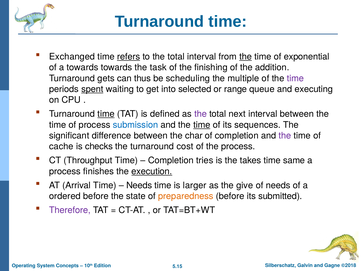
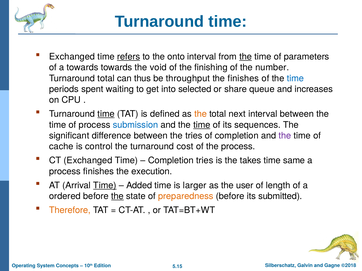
to the total: total -> onto (176, 57)
exponential: exponential -> parameters (307, 57)
task: task -> void (158, 68)
addition: addition -> number (272, 68)
Turnaround gets: gets -> total (106, 78)
scheduling: scheduling -> throughput (188, 78)
the multiple: multiple -> finishes (243, 78)
time colour: purple -> blue (295, 78)
spent underline: present -> none (92, 89)
range: range -> share (236, 89)
executing: executing -> increases (314, 89)
the colour: purple -> orange (201, 114)
the char: char -> tries (194, 136)
checks: checks -> control (99, 147)
CT Throughput: Throughput -> Exchanged (88, 161)
execution underline: present -> none (152, 172)
Time underline: none -> present (105, 186)
Needs: Needs -> Added (139, 186)
give: give -> user (245, 186)
of needs: needs -> length (278, 186)
the underline: none -> present (117, 197)
Therefore colour: purple -> orange (70, 211)
